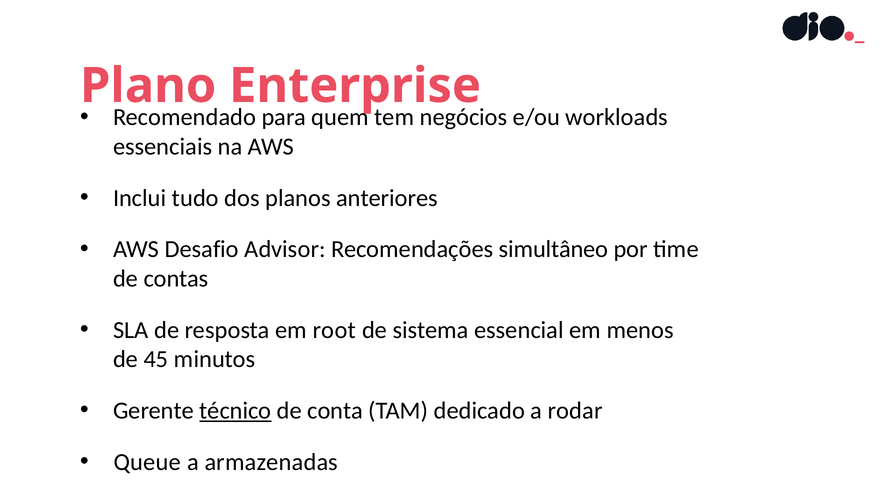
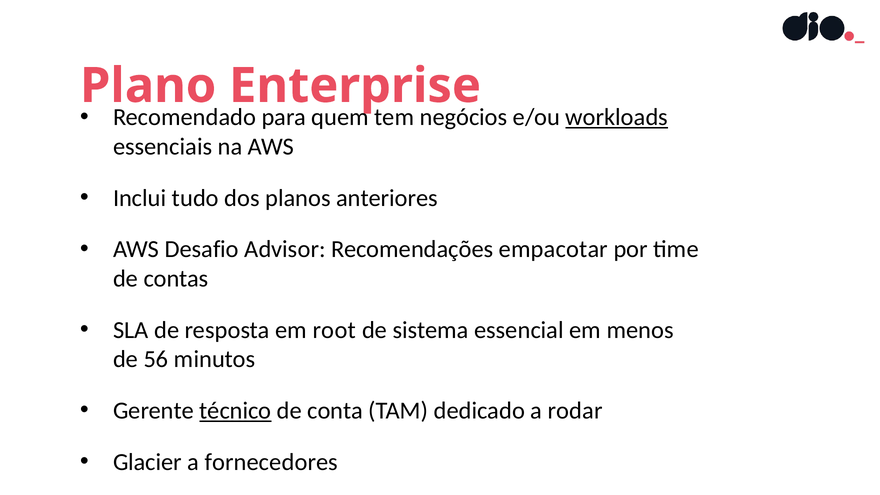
workloads underline: none -> present (617, 117)
simultâneo: simultâneo -> empacotar (553, 249)
45: 45 -> 56 (156, 359)
Queue: Queue -> Glacier (147, 462)
armazenadas: armazenadas -> fornecedores (271, 462)
